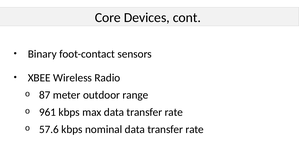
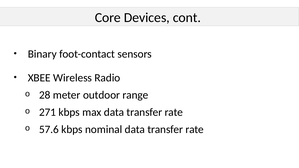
87: 87 -> 28 (45, 95)
961: 961 -> 271 (48, 112)
